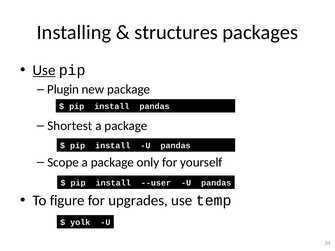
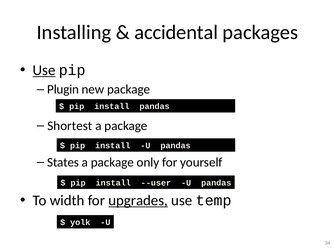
structures: structures -> accidental (176, 32)
Scope: Scope -> States (63, 163)
figure: figure -> width (67, 201)
upgrades underline: none -> present (138, 201)
